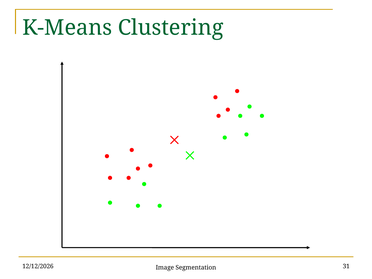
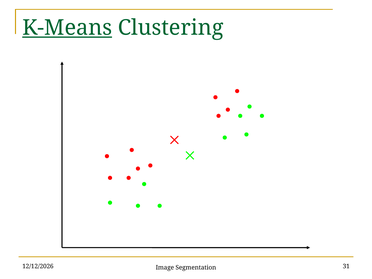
K-Means underline: none -> present (67, 28)
